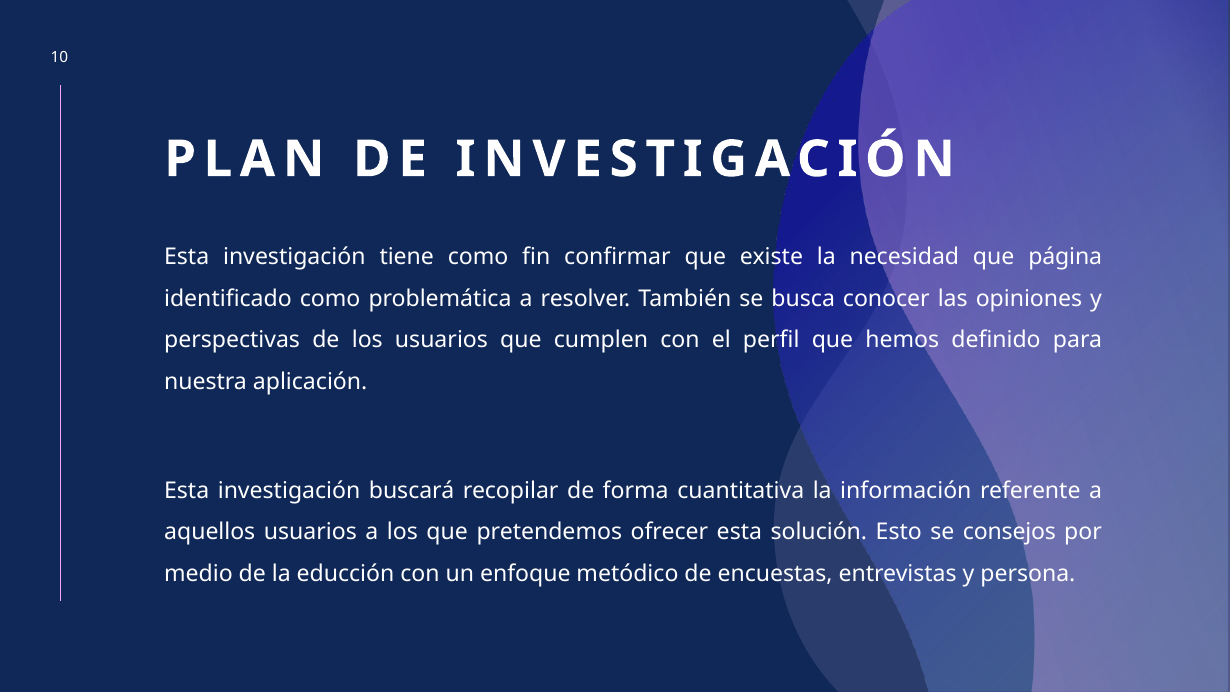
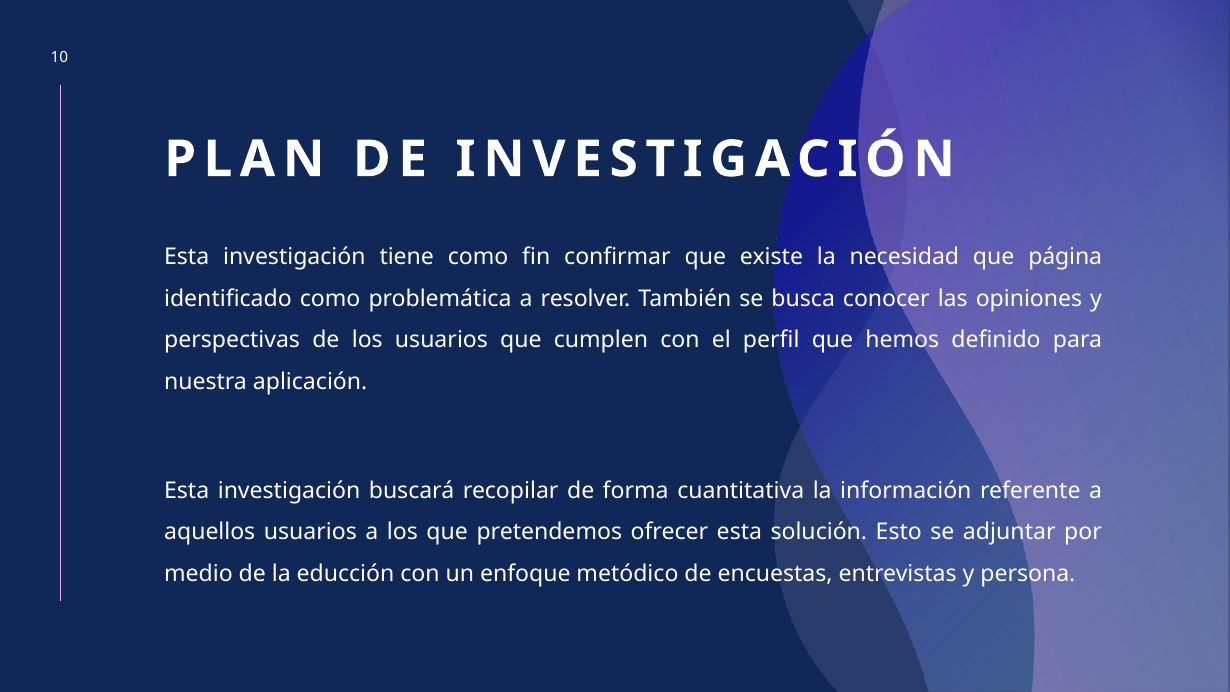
consejos: consejos -> adjuntar (1009, 532)
